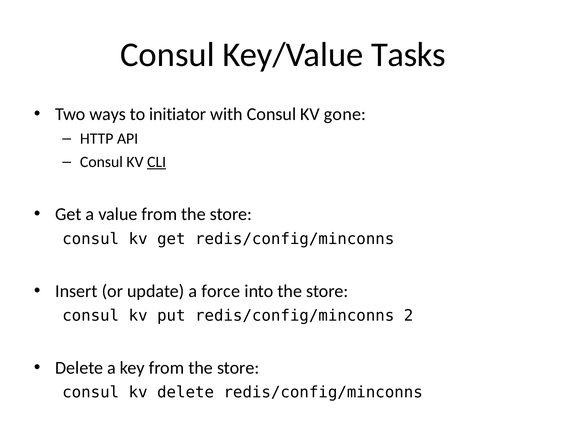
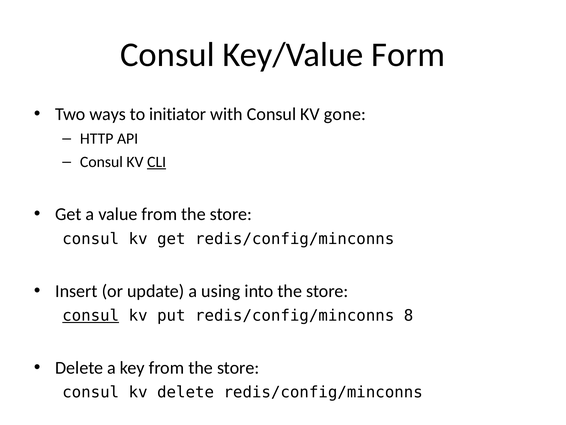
Tasks: Tasks -> Form (408, 55)
force: force -> using (221, 291)
consul underline: none -> present (91, 315)
2: 2 -> 8 (409, 315)
